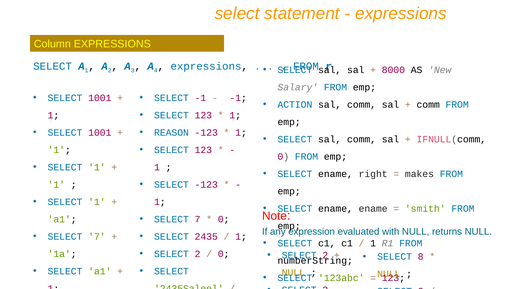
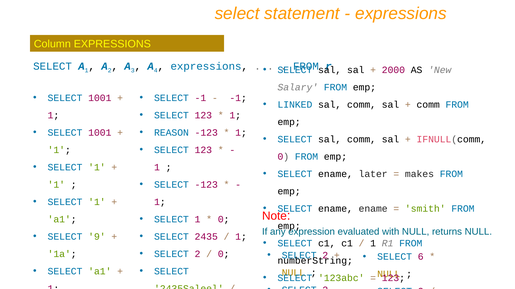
8000: 8000 -> 2000 (393, 70)
ACTION: ACTION -> LINKED (295, 105)
right: right -> later (373, 174)
7: 7 -> 1 (198, 220)
7: 7 -> 9 (97, 237)
8: 8 -> 6 (421, 257)
